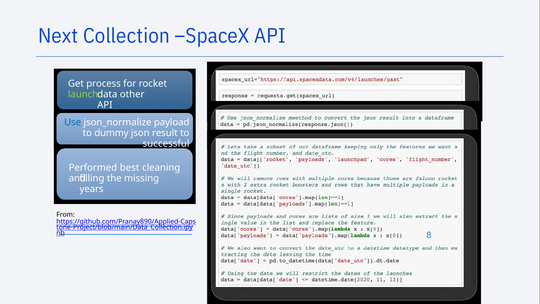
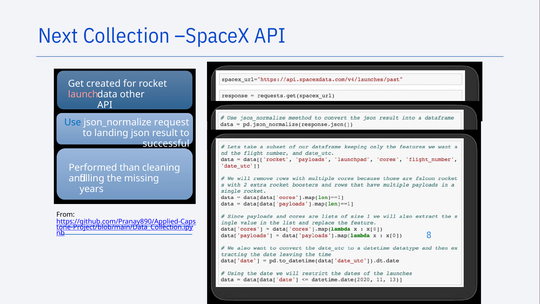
process: process -> created (103, 83)
launch colour: light green -> pink (83, 94)
payload: payload -> request (172, 122)
dummy: dummy -> landing (111, 133)
best: best -> than (130, 167)
